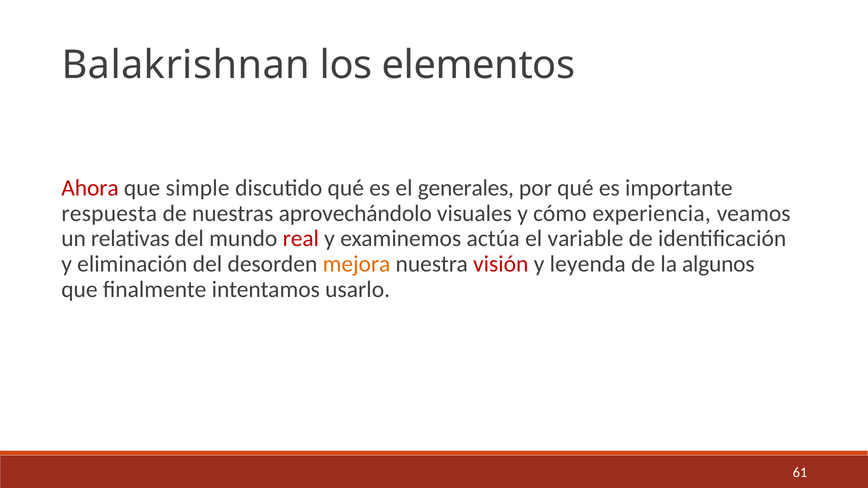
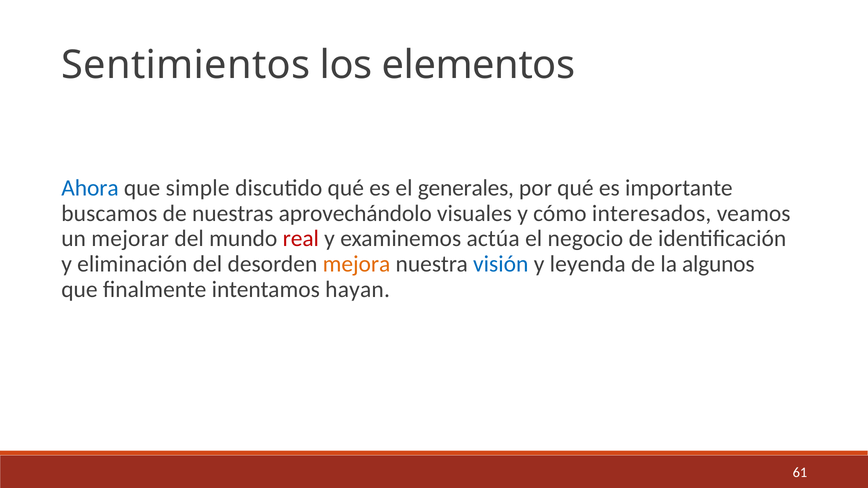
Balakrishnan: Balakrishnan -> Sentimientos (186, 65)
Ahora colour: red -> blue (90, 188)
respuesta: respuesta -> buscamos (109, 213)
experiencia: experiencia -> interesados (652, 213)
relativas: relativas -> mejorar (130, 239)
variable: variable -> negocio (585, 239)
visión colour: red -> blue (501, 264)
usarlo: usarlo -> hayan (358, 290)
